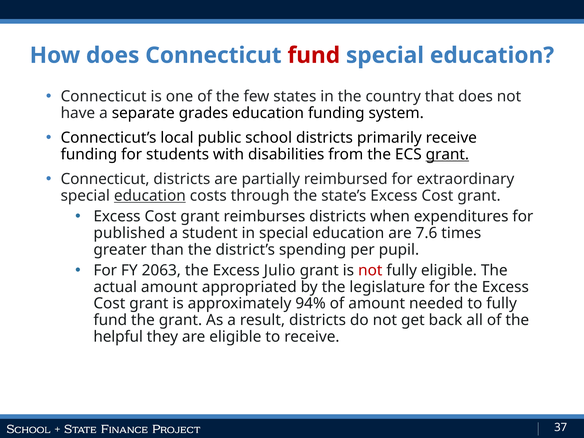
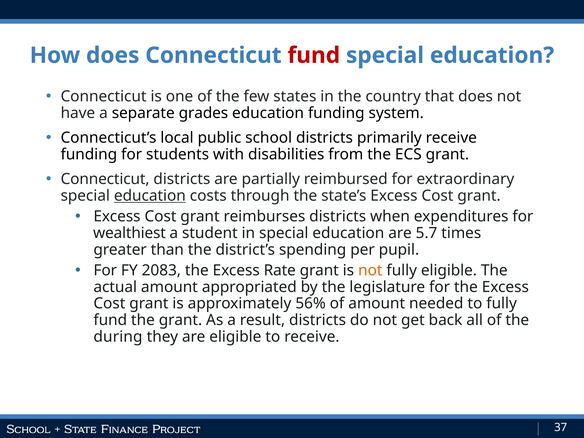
grant underline: present -> none (447, 154)
published: published -> wealthiest (130, 233)
7.6: 7.6 -> 5.7 (426, 233)
2063: 2063 -> 2083 (161, 270)
Julio: Julio -> Rate (280, 270)
not colour: red -> orange (370, 270)
94%: 94% -> 56% (311, 304)
helpful: helpful -> during (118, 337)
